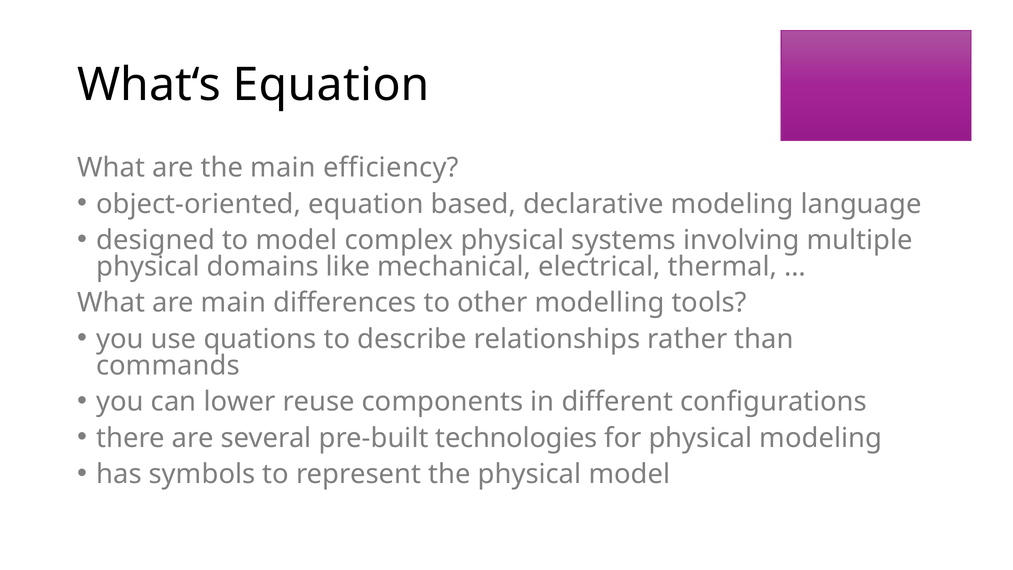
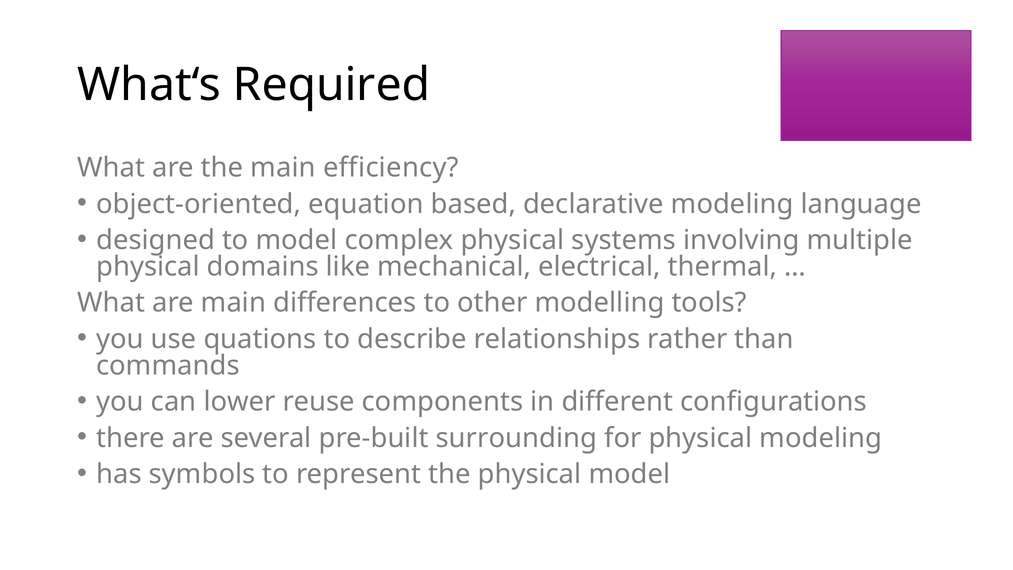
What‘s Equation: Equation -> Required (331, 85)
technologies: technologies -> surrounding (516, 438)
